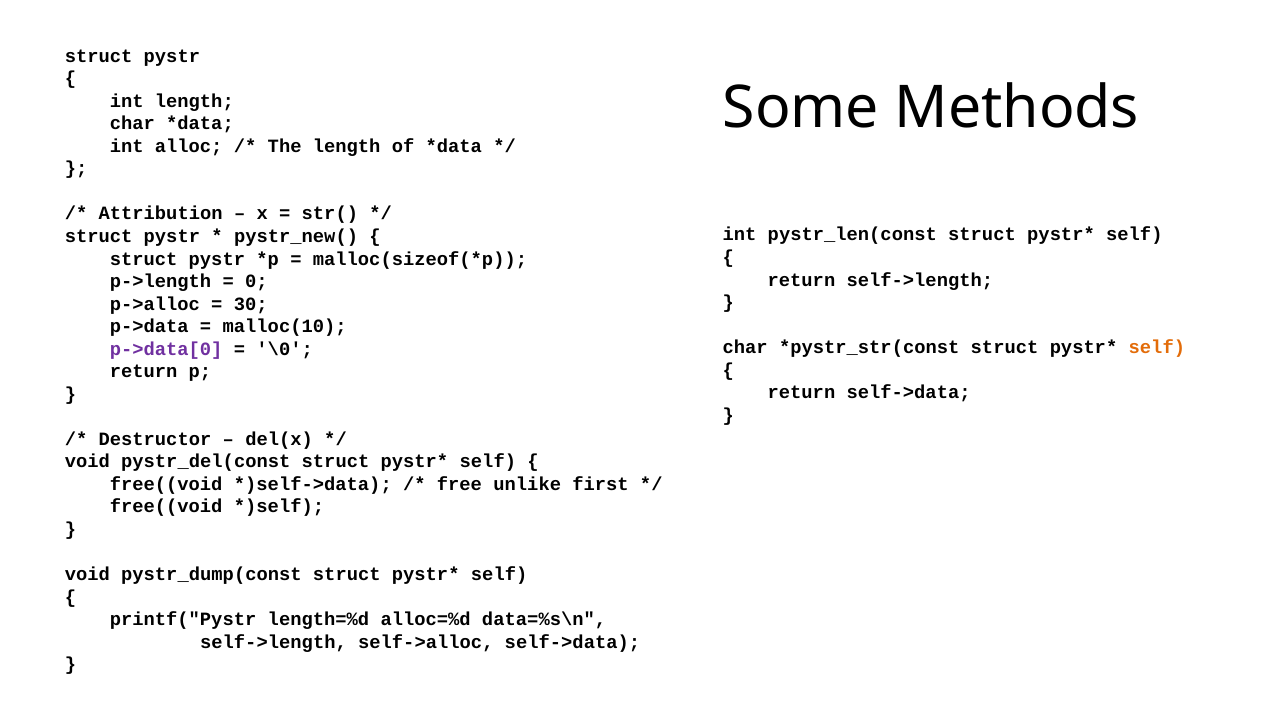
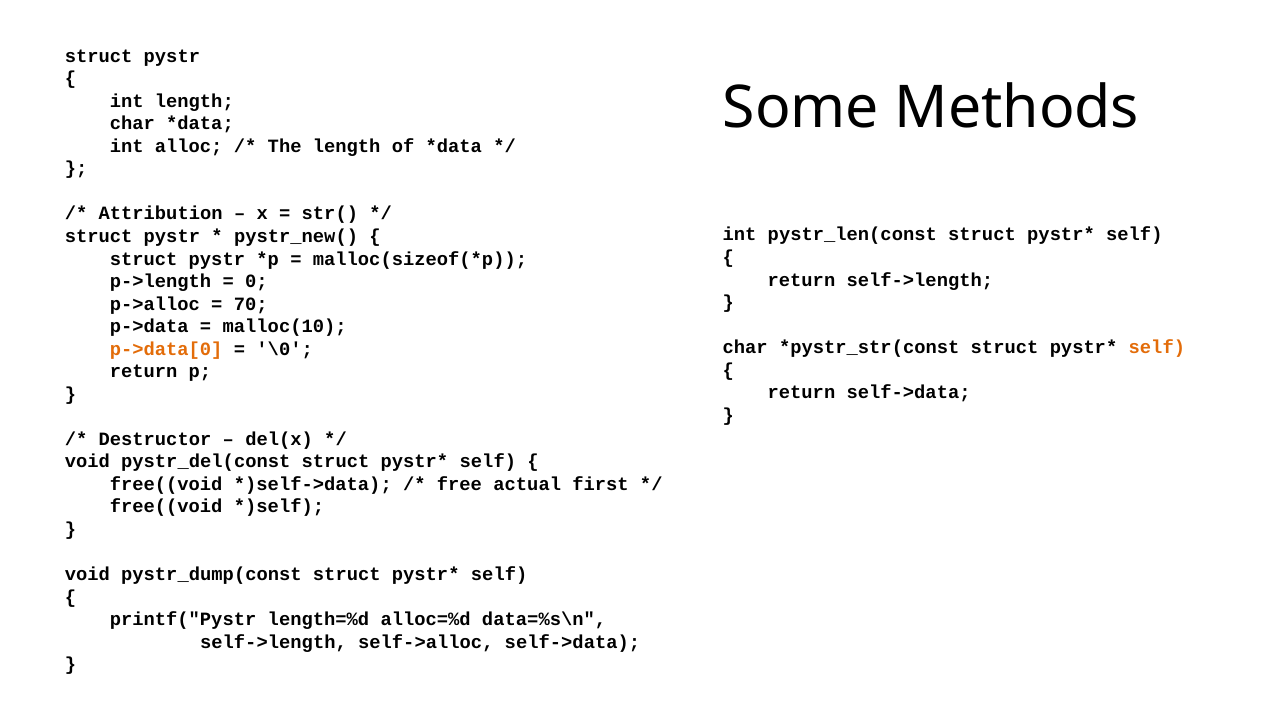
30: 30 -> 70 (251, 304)
p->data[0 colour: purple -> orange (166, 349)
unlike: unlike -> actual (527, 484)
